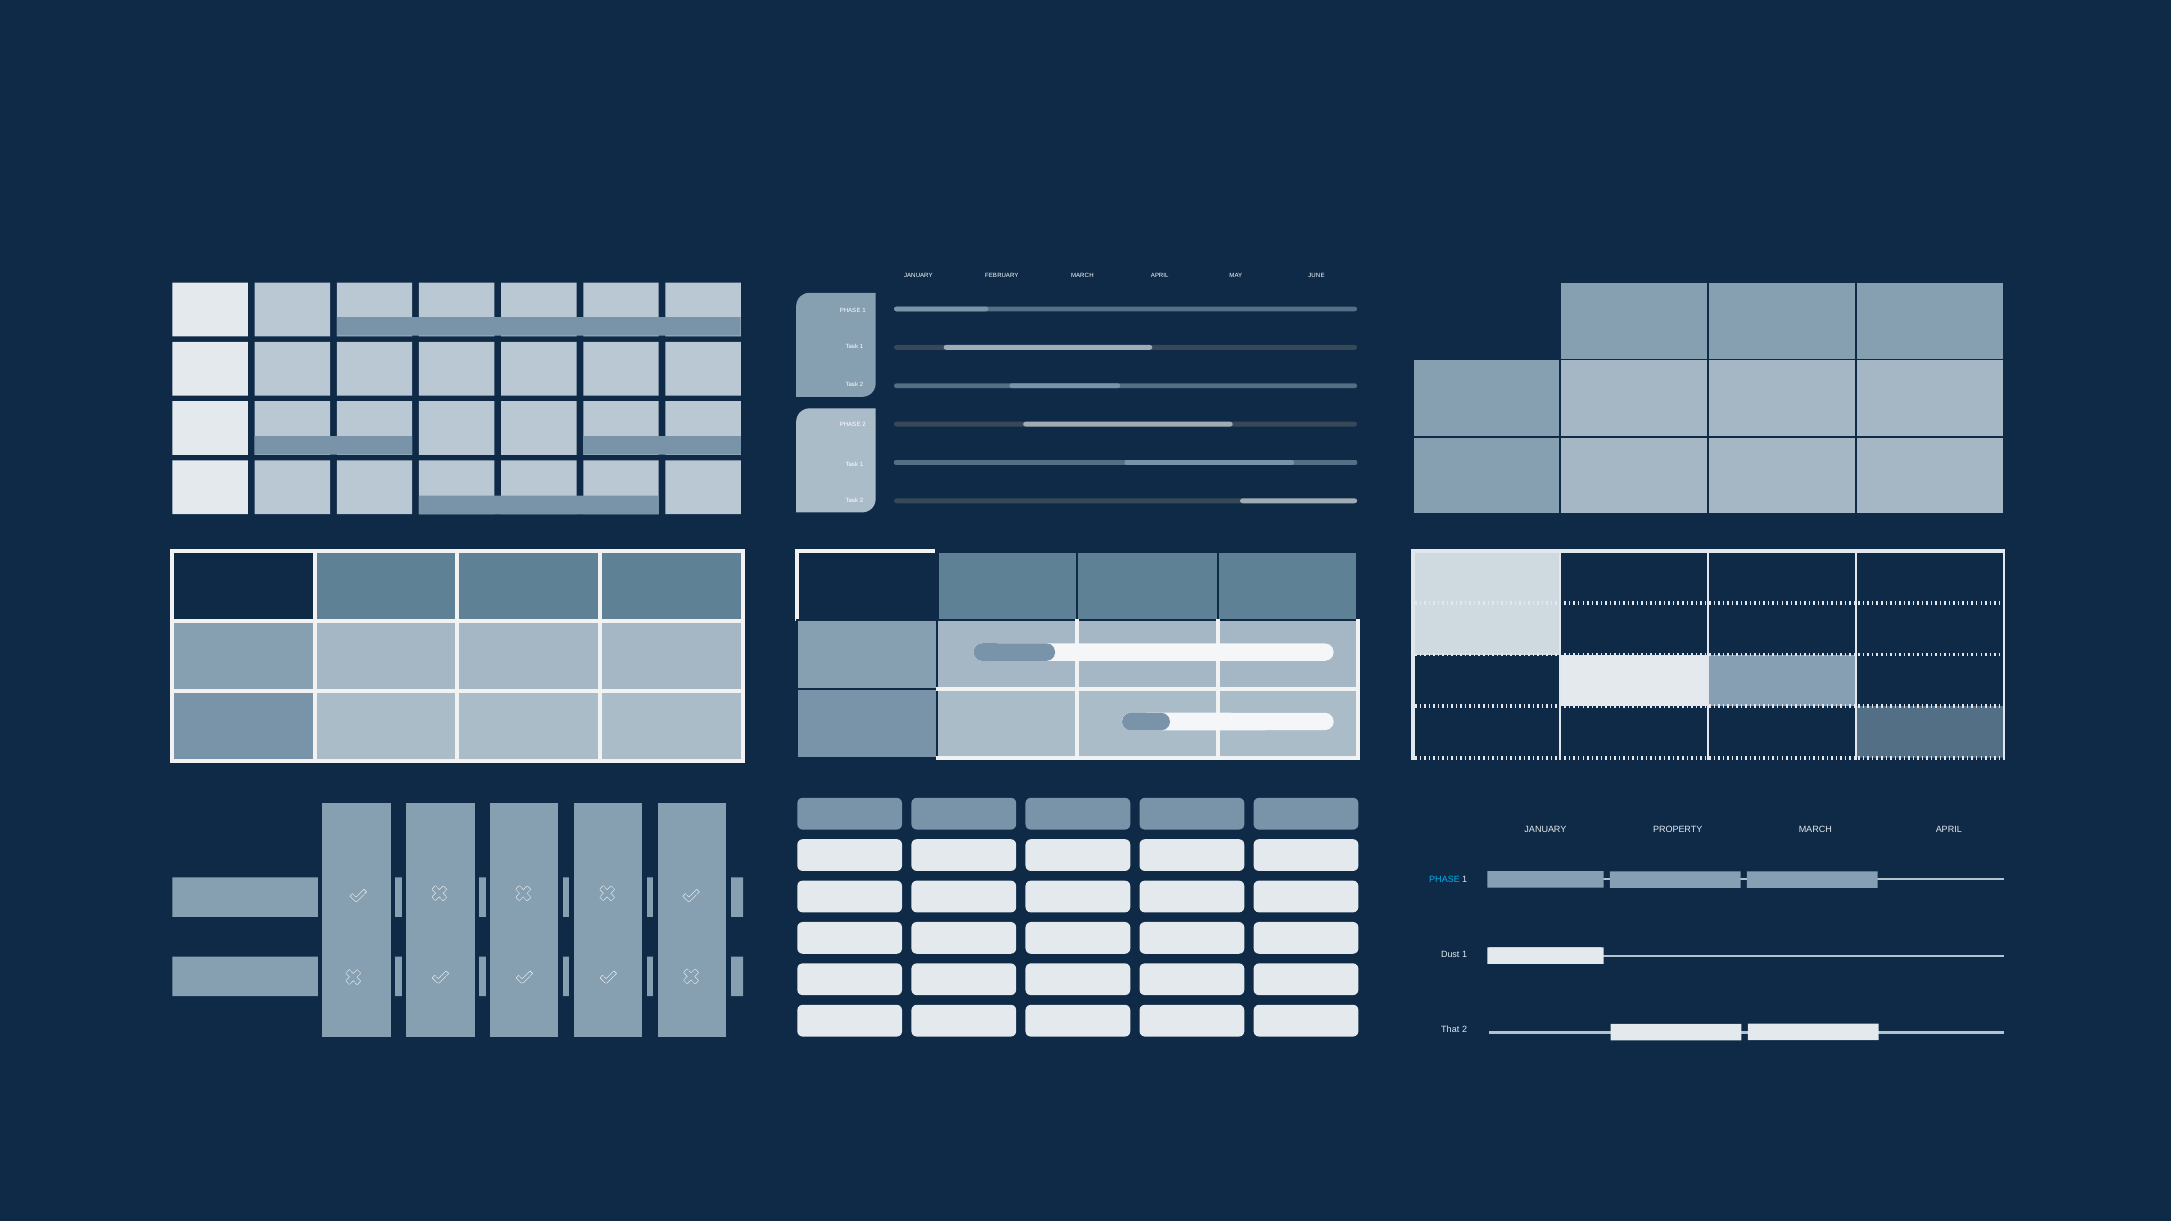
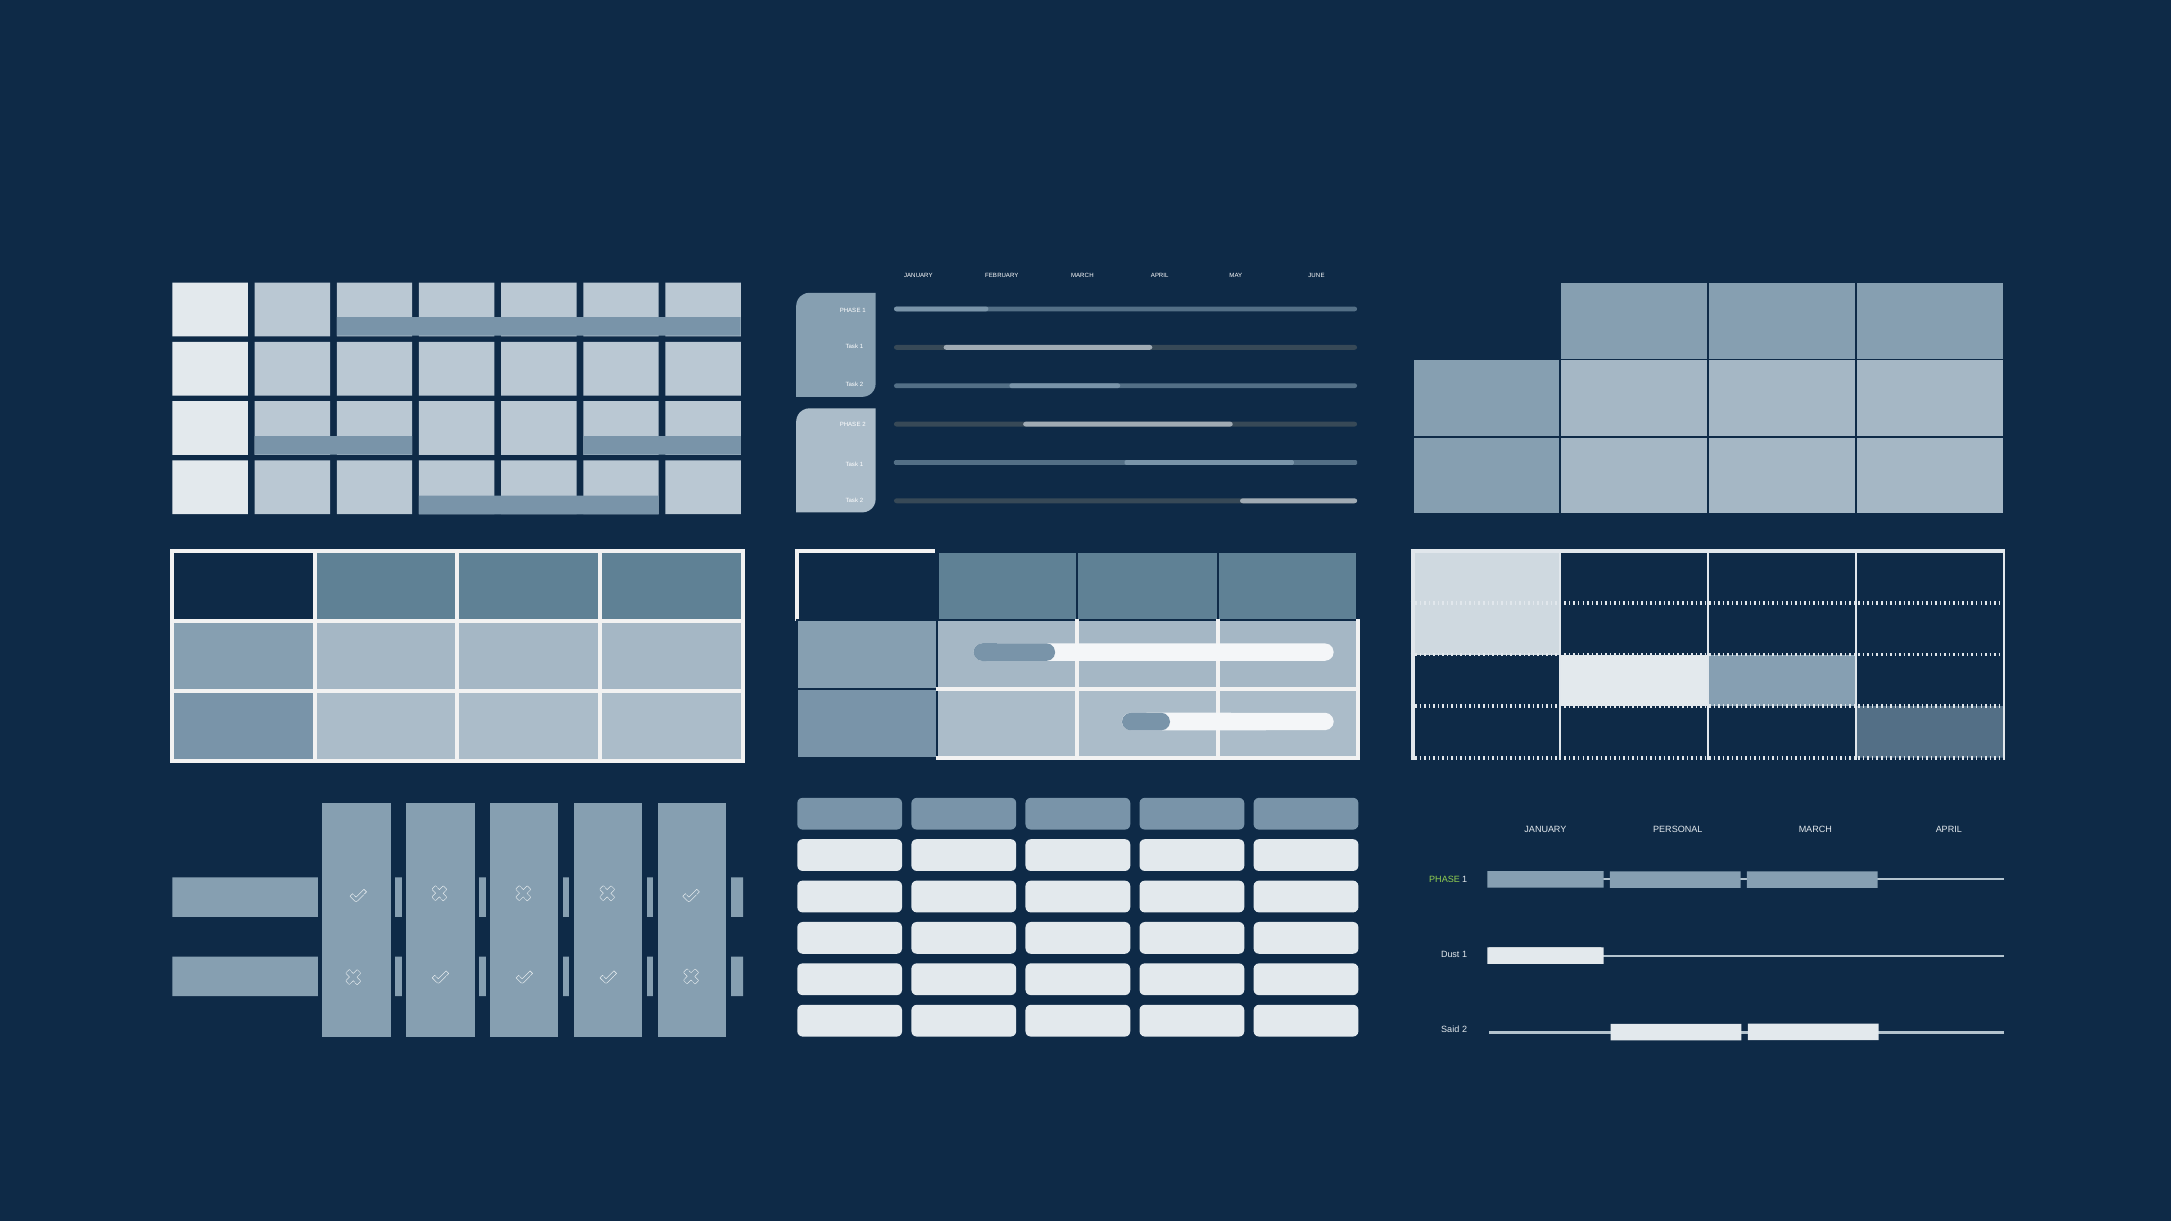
PROPERTY: PROPERTY -> PERSONAL (1678, 830)
PHASE colour: light blue -> light green (1445, 880)
That: That -> Said (1450, 1030)
